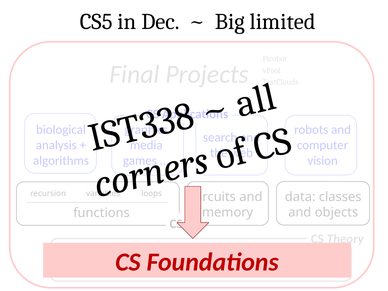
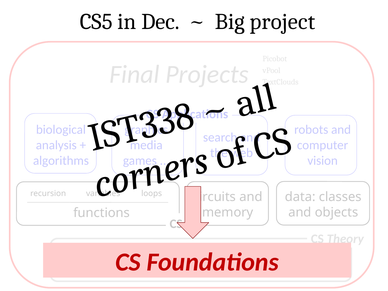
limited: limited -> project (282, 22)
